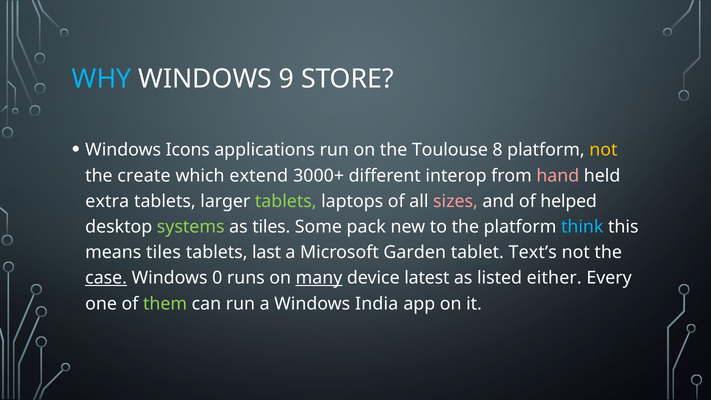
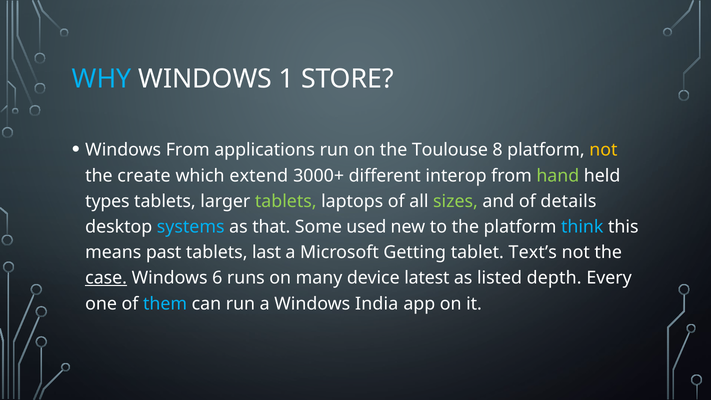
9: 9 -> 1 (286, 79)
Windows Icons: Icons -> From (188, 150)
hand colour: pink -> light green (558, 176)
extra: extra -> types (107, 201)
sizes colour: pink -> light green (455, 201)
helped: helped -> details (568, 201)
systems colour: light green -> light blue (191, 227)
as tiles: tiles -> that (271, 227)
pack: pack -> used (366, 227)
means tiles: tiles -> past (164, 252)
Garden: Garden -> Getting (415, 252)
0: 0 -> 6 (217, 278)
many underline: present -> none (319, 278)
either: either -> depth (554, 278)
them colour: light green -> light blue (165, 304)
